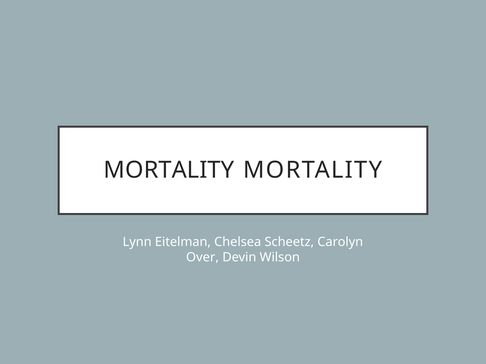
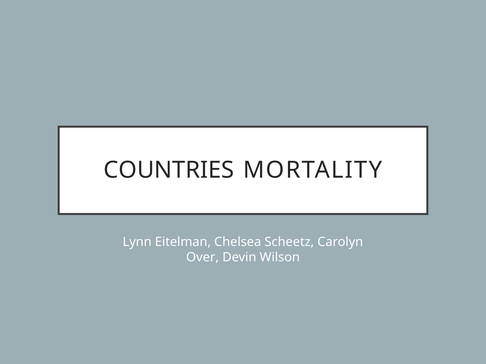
MORTALITY: MORTALITY -> COUNTRIES (169, 170)
